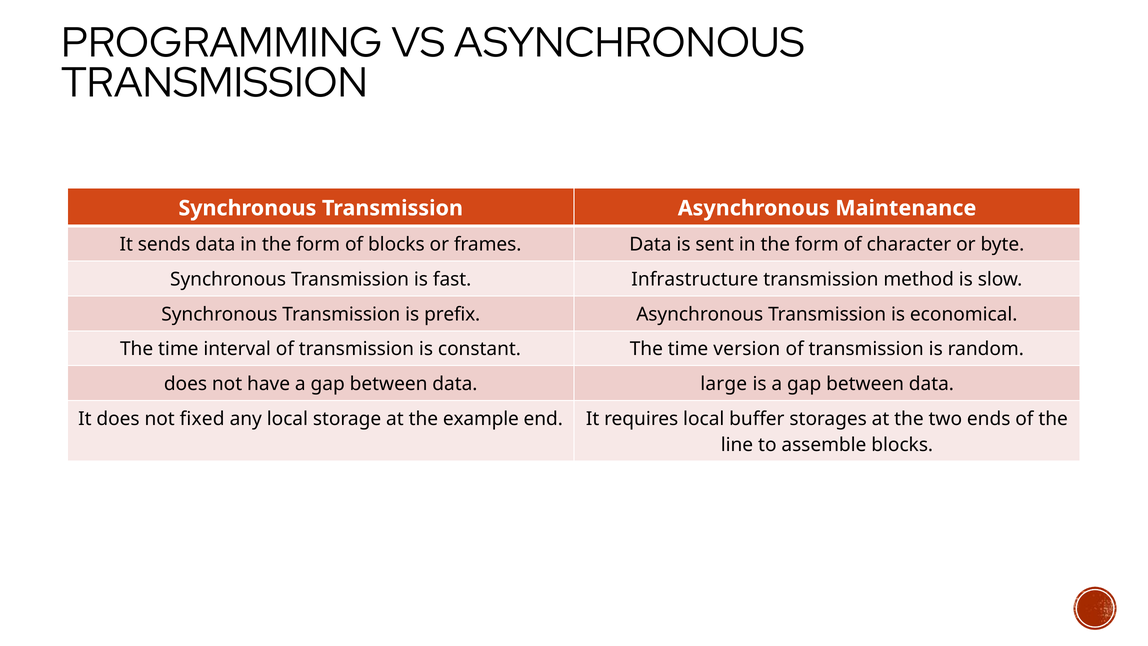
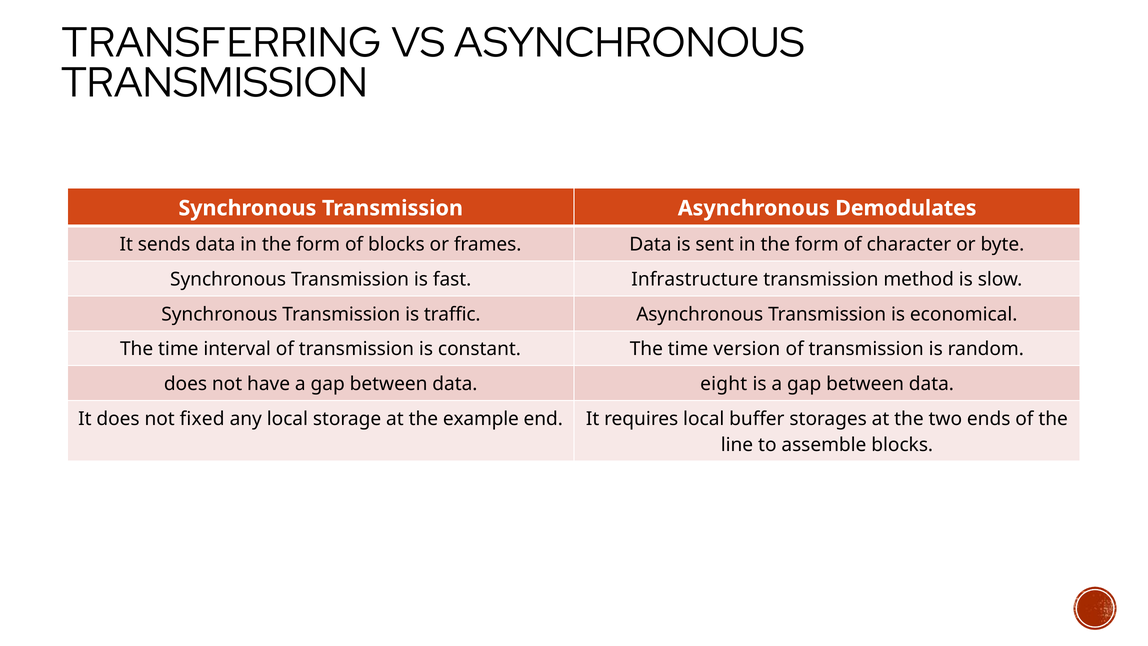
PROGRAMMING: PROGRAMMING -> TRANSFERRING (222, 43)
Maintenance: Maintenance -> Demodulates (906, 208)
prefix: prefix -> traffic (452, 314)
large: large -> eight (724, 384)
